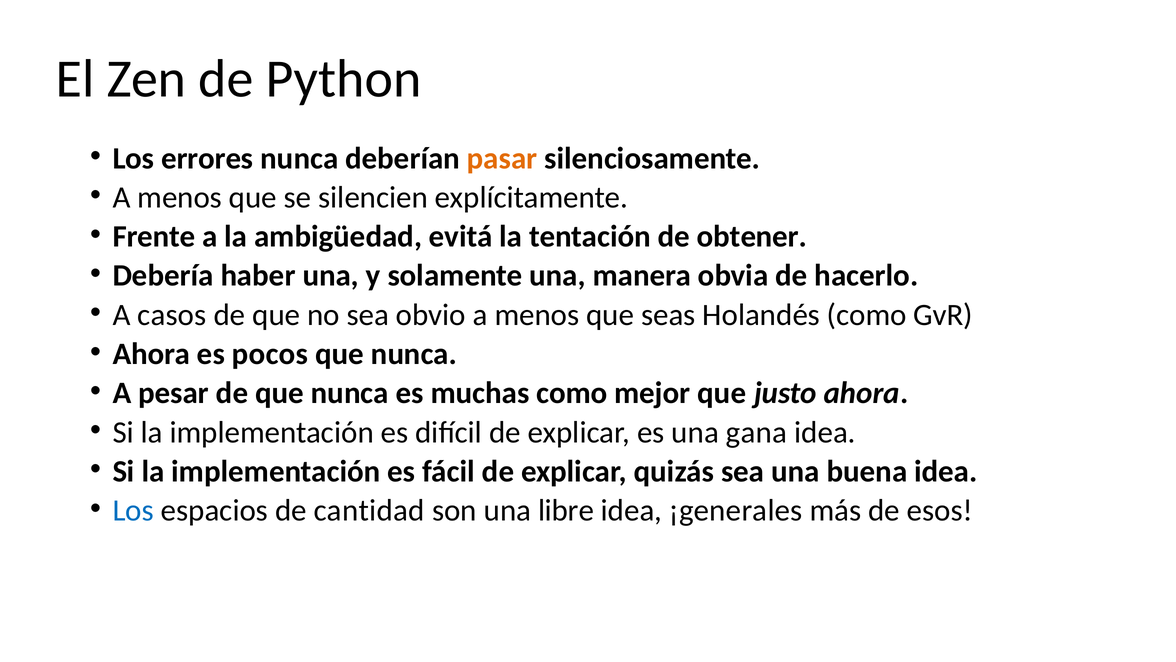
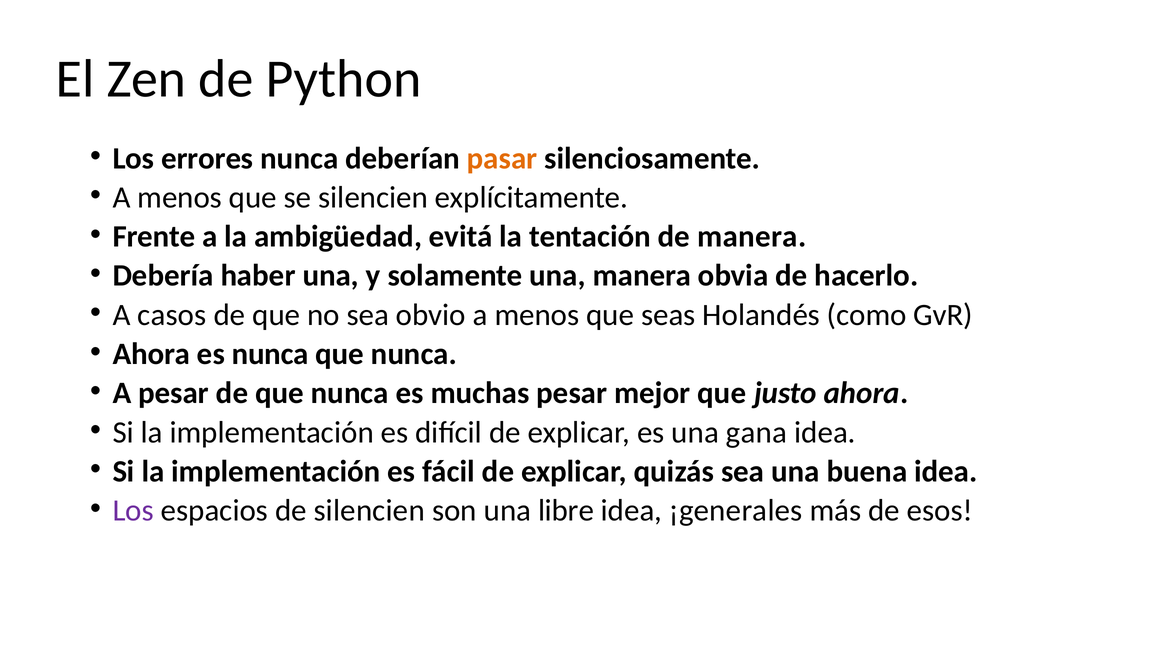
de obtener: obtener -> manera (752, 236)
es pocos: pocos -> nunca (270, 354)
muchas como: como -> pesar (572, 393)
Los colour: blue -> purple (133, 510)
de cantidad: cantidad -> silencien (369, 510)
